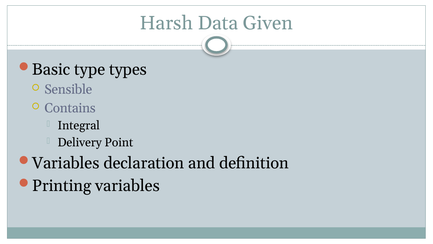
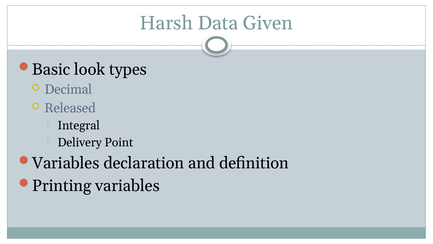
type: type -> look (90, 69)
Sensible: Sensible -> Decimal (68, 89)
Contains: Contains -> Released (70, 108)
